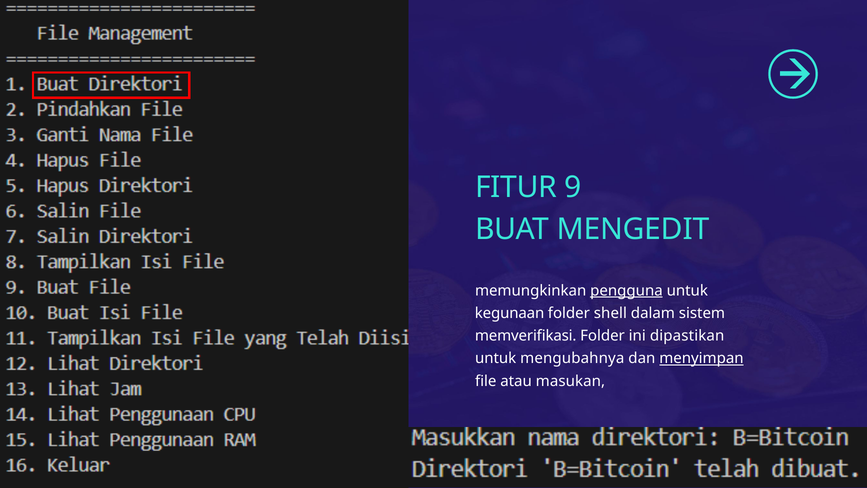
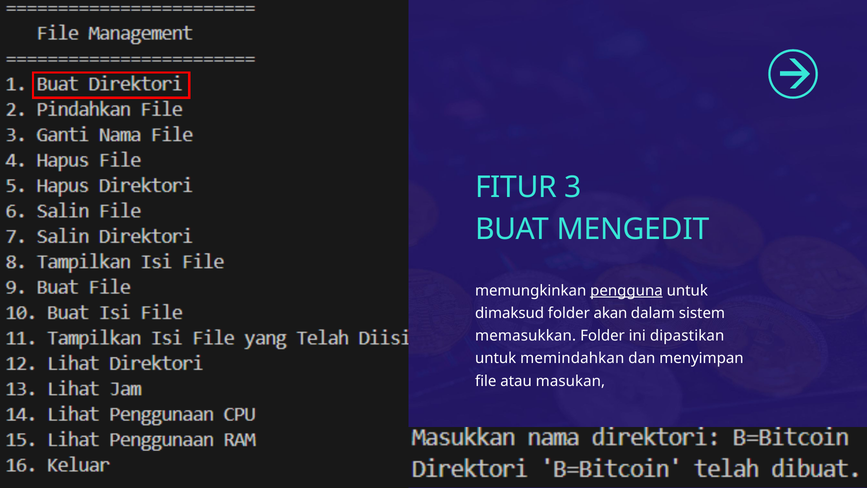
9: 9 -> 3 (573, 187)
kegunaan: kegunaan -> dimaksud (510, 313)
shell: shell -> akan (610, 313)
memverifikasi: memverifikasi -> memasukkan (526, 336)
mengubahnya: mengubahnya -> memindahkan (572, 358)
menyimpan underline: present -> none (701, 358)
